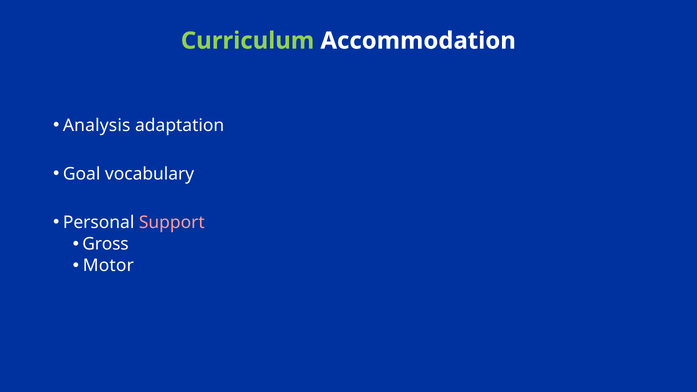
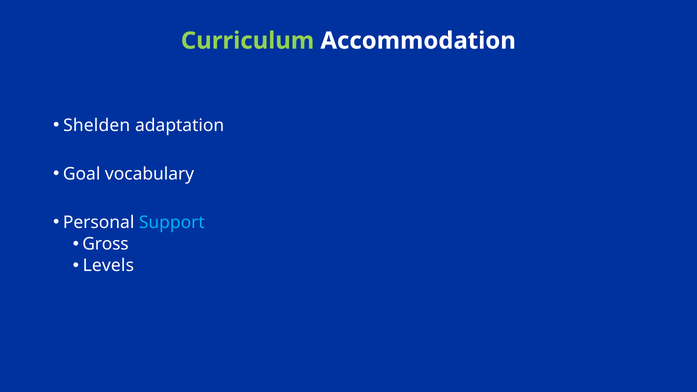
Analysis: Analysis -> Shelden (97, 125)
Support colour: pink -> light blue (172, 222)
Motor: Motor -> Levels (108, 266)
